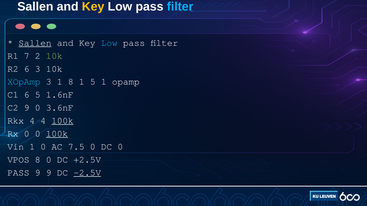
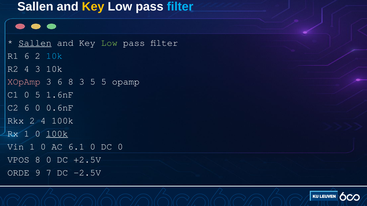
Low colour: light blue -> light green (109, 43)
R1 7: 7 -> 6 (27, 56)
10k colour: light green -> light blue (54, 56)
R2 6: 6 -> 4 (27, 69)
XOpAmp colour: light blue -> pink (24, 82)
3 1: 1 -> 6 (60, 82)
8 1: 1 -> 3 (82, 82)
5 1: 1 -> 5 (104, 82)
C1 6: 6 -> 0 (27, 95)
C2 9: 9 -> 6 (27, 108)
3.6nF: 3.6nF -> 0.6nF (60, 108)
Rkx 4: 4 -> 2 (32, 121)
100k underline: present -> none (62, 121)
Rx 0: 0 -> 1 (27, 134)
7.5: 7.5 -> 6.1 (76, 147)
PASS: PASS -> ORDE (18, 173)
9 9: 9 -> 7 (49, 173)
-2.5V underline: present -> none (87, 173)
